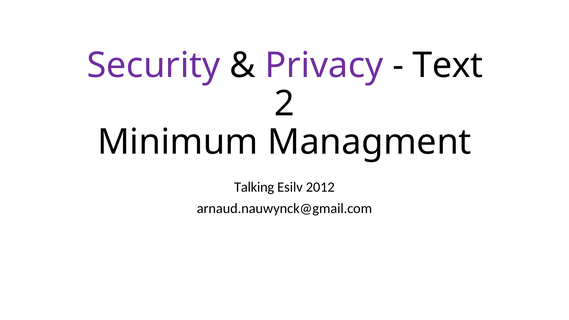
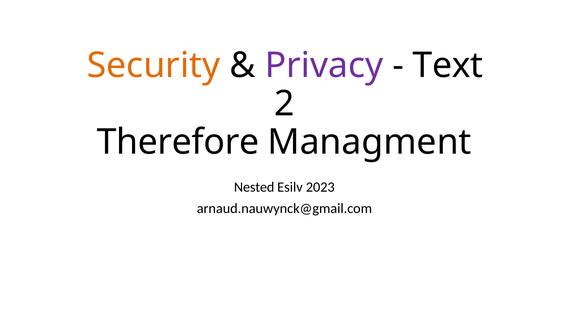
Security colour: purple -> orange (153, 65)
Minimum: Minimum -> Therefore (178, 142)
Talking: Talking -> Nested (254, 187)
2012: 2012 -> 2023 (320, 187)
